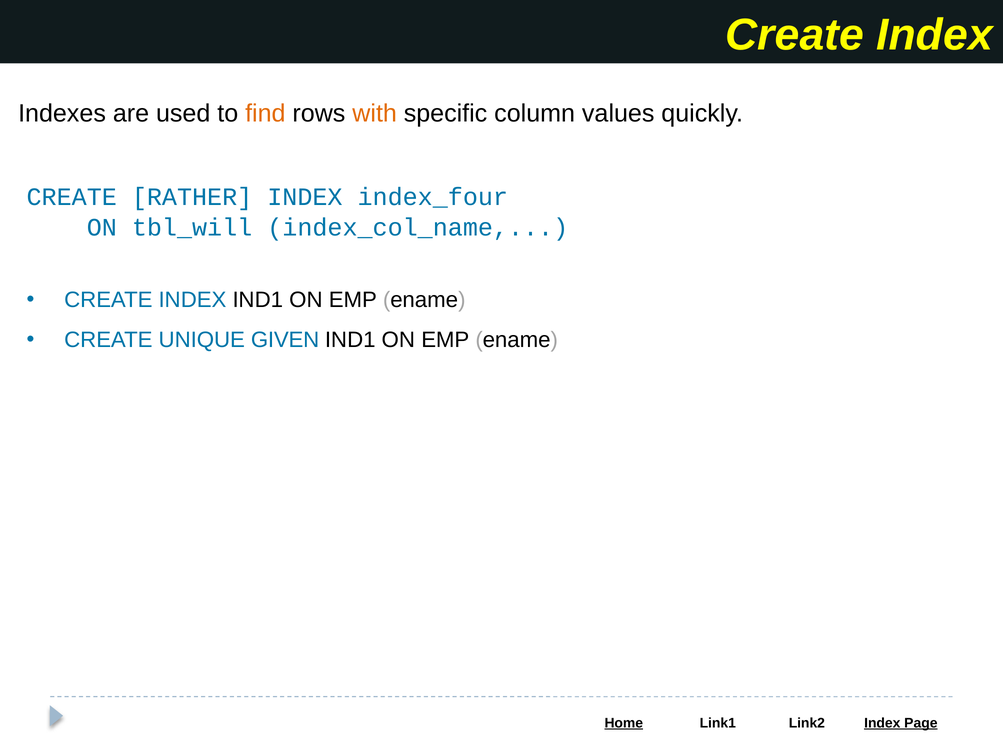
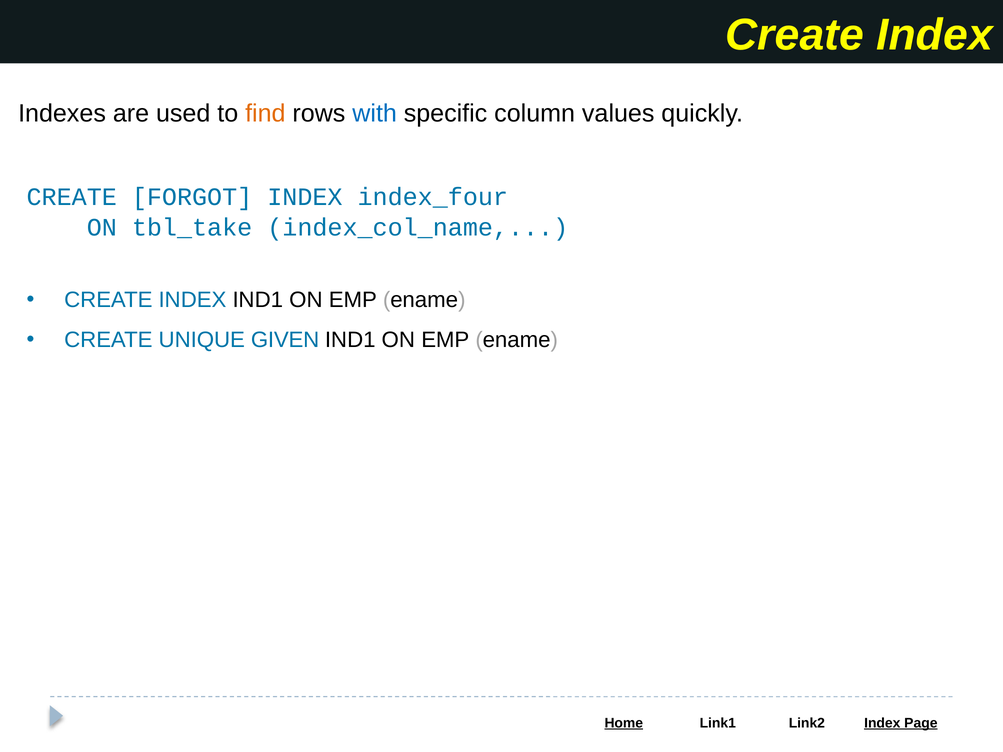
with colour: orange -> blue (375, 114)
RATHER: RATHER -> FORGOT (192, 197)
tbl_will: tbl_will -> tbl_take (192, 227)
